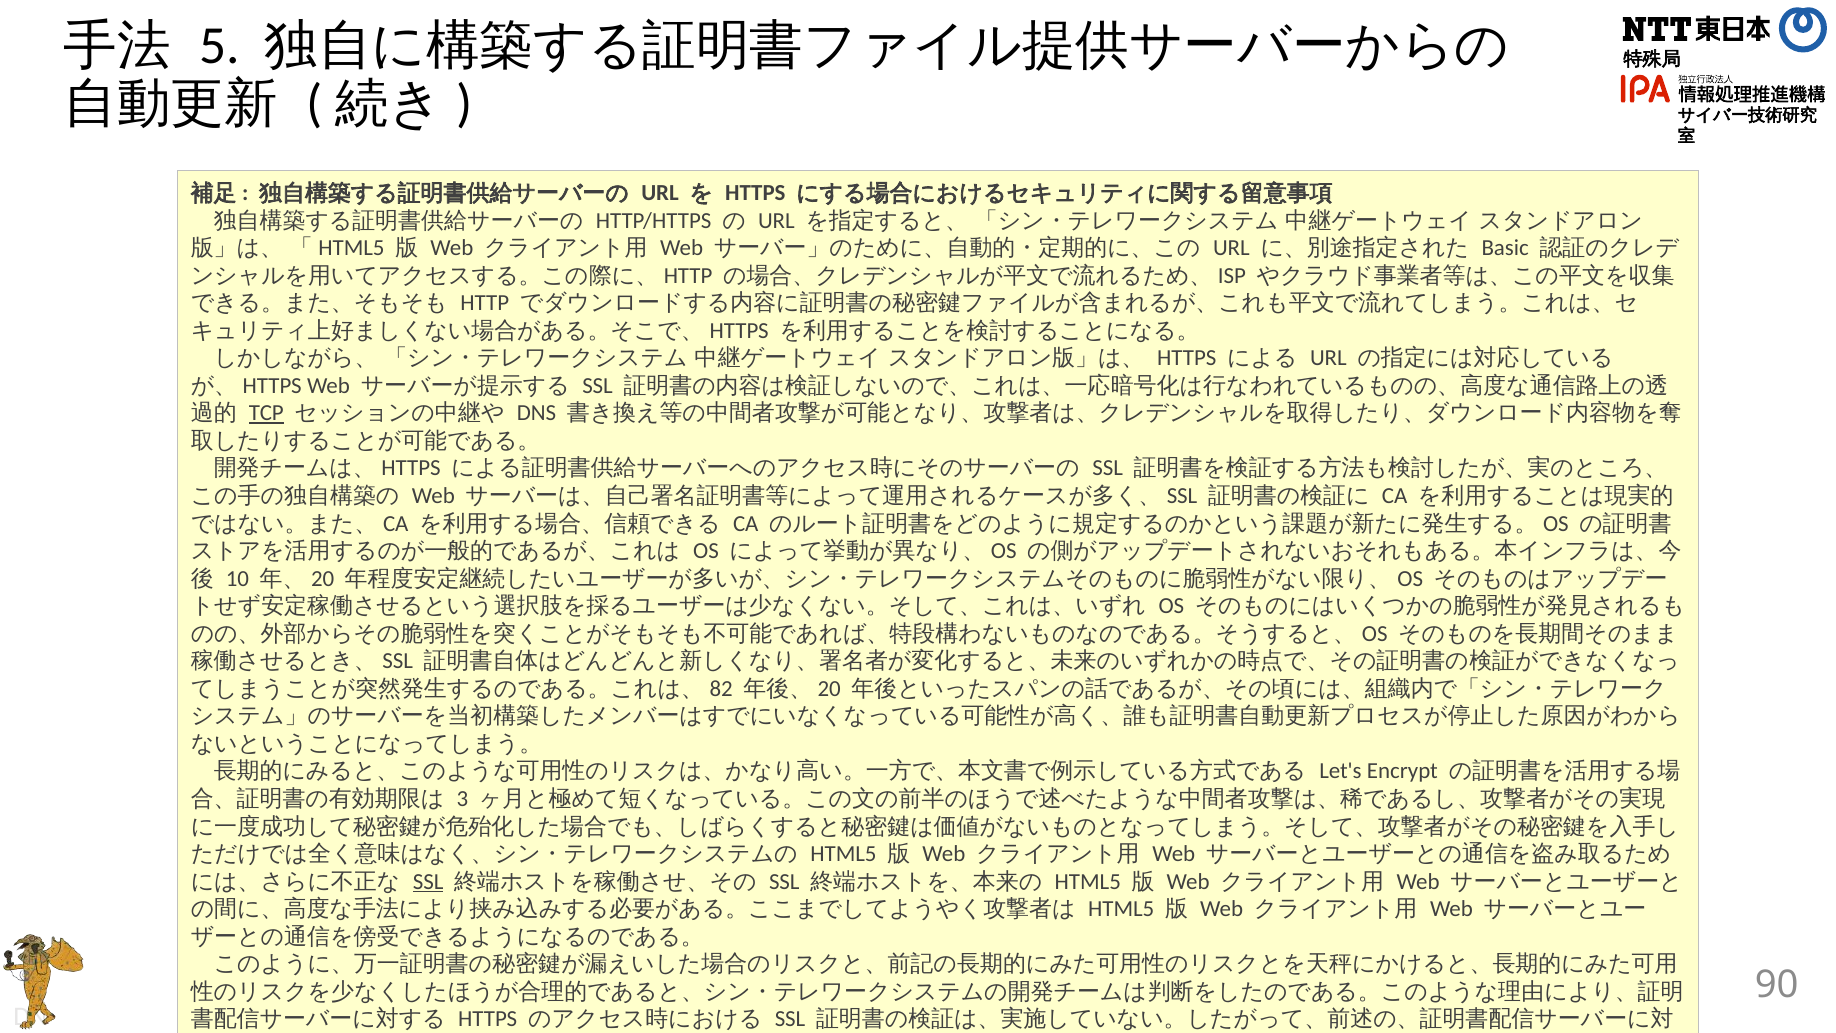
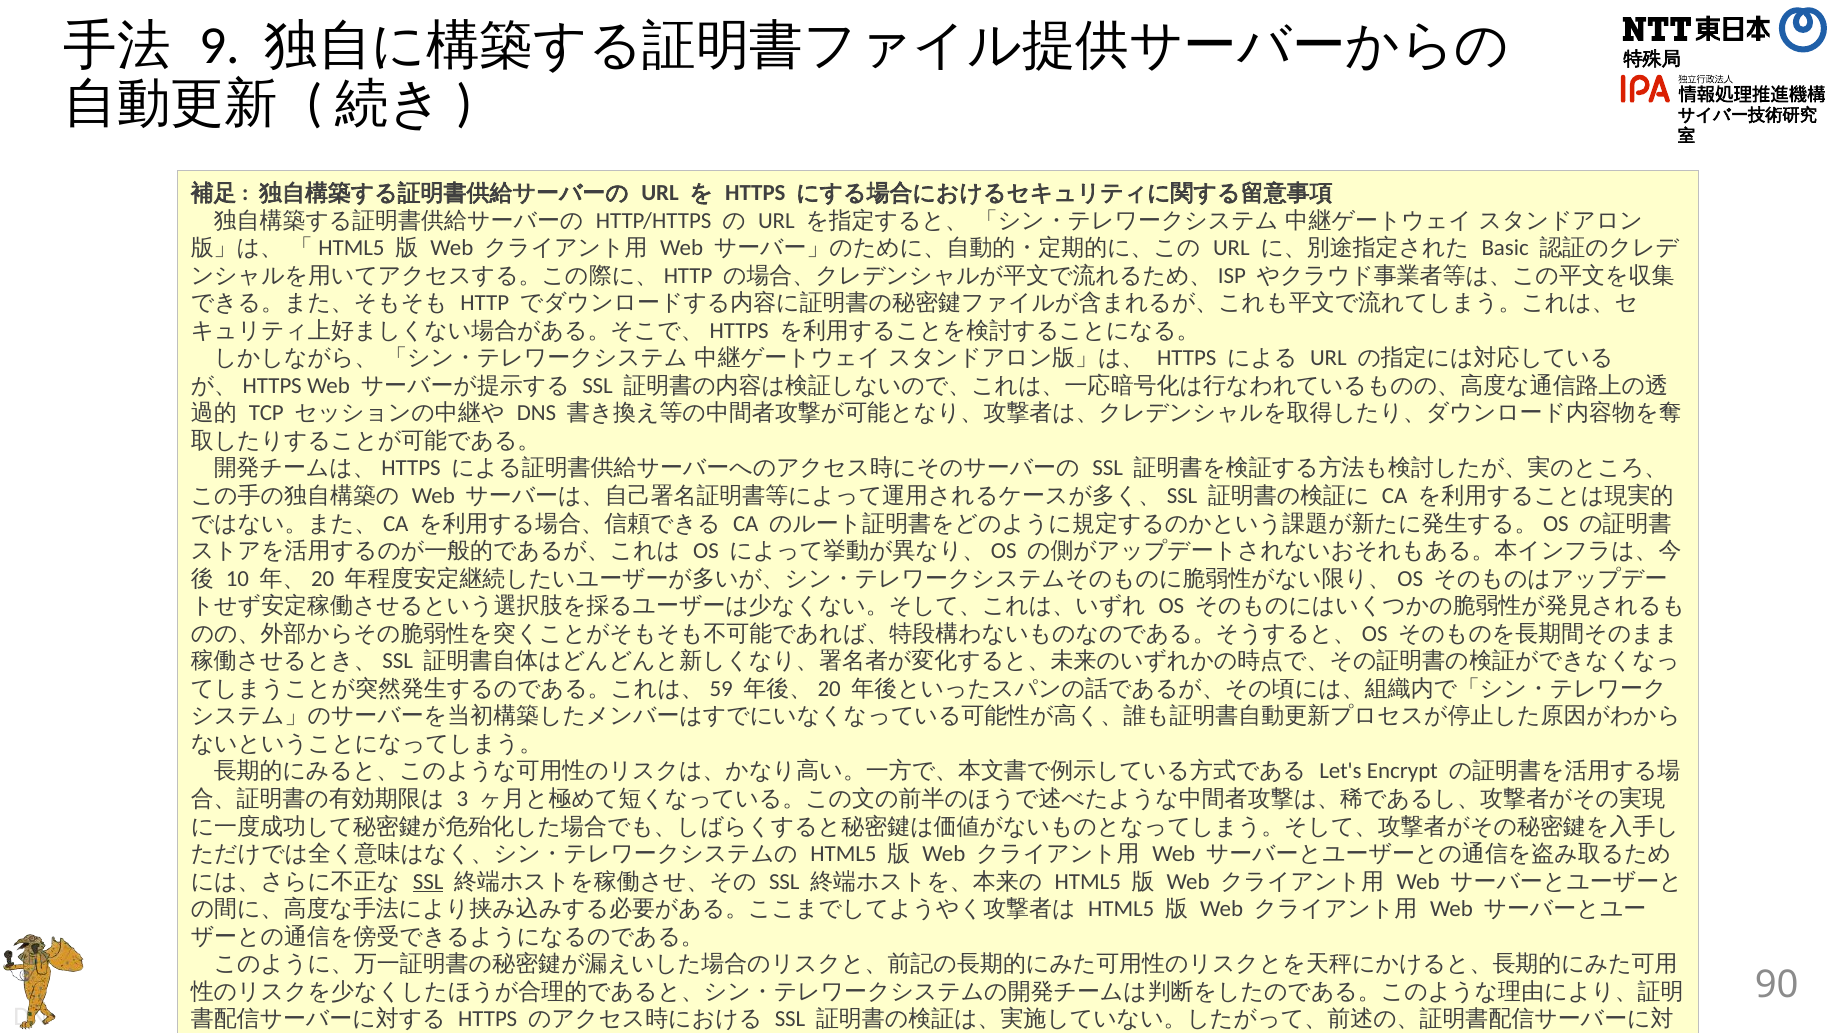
5: 5 -> 9 (220, 46)
TCP underline: present -> none (266, 413)
82: 82 -> 59 (721, 689)
